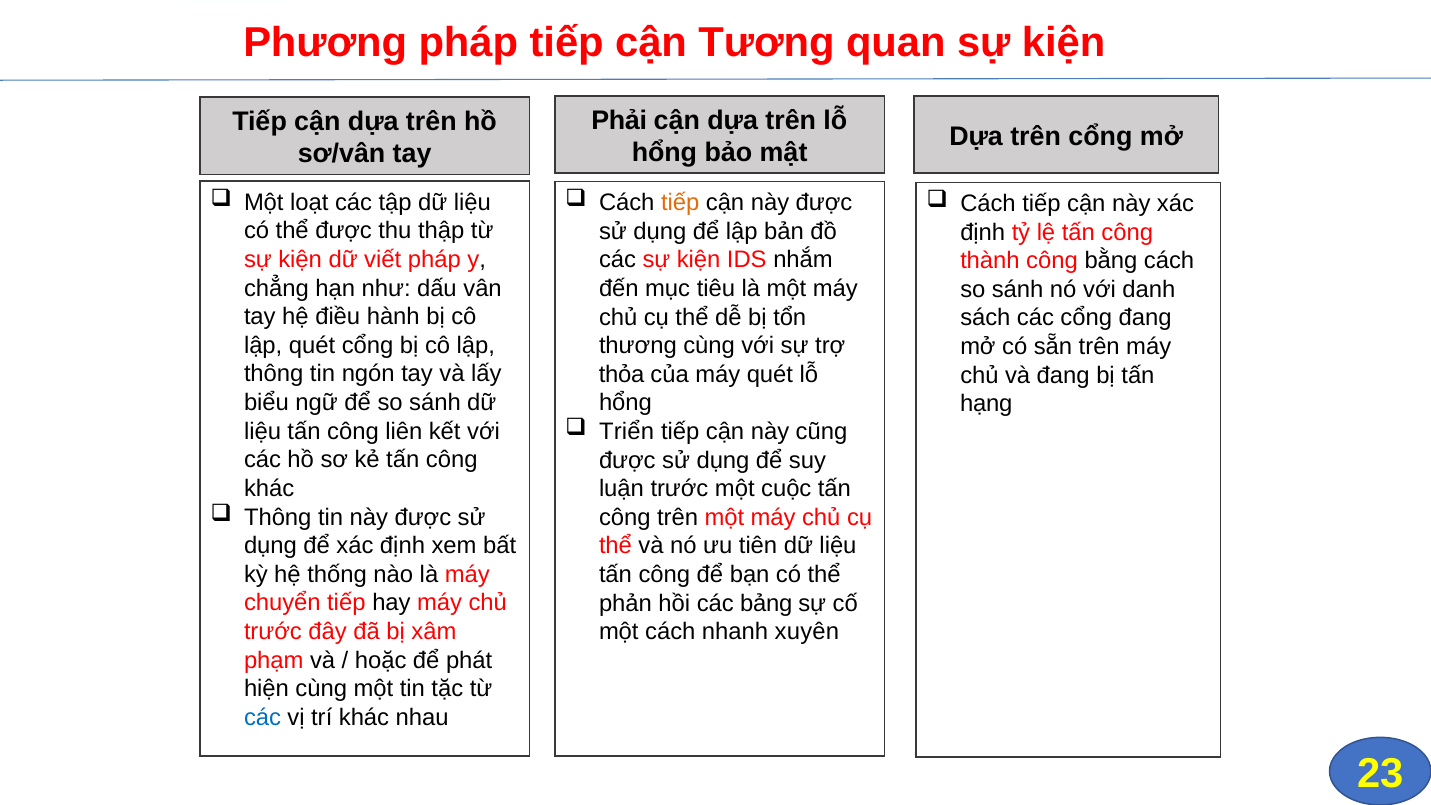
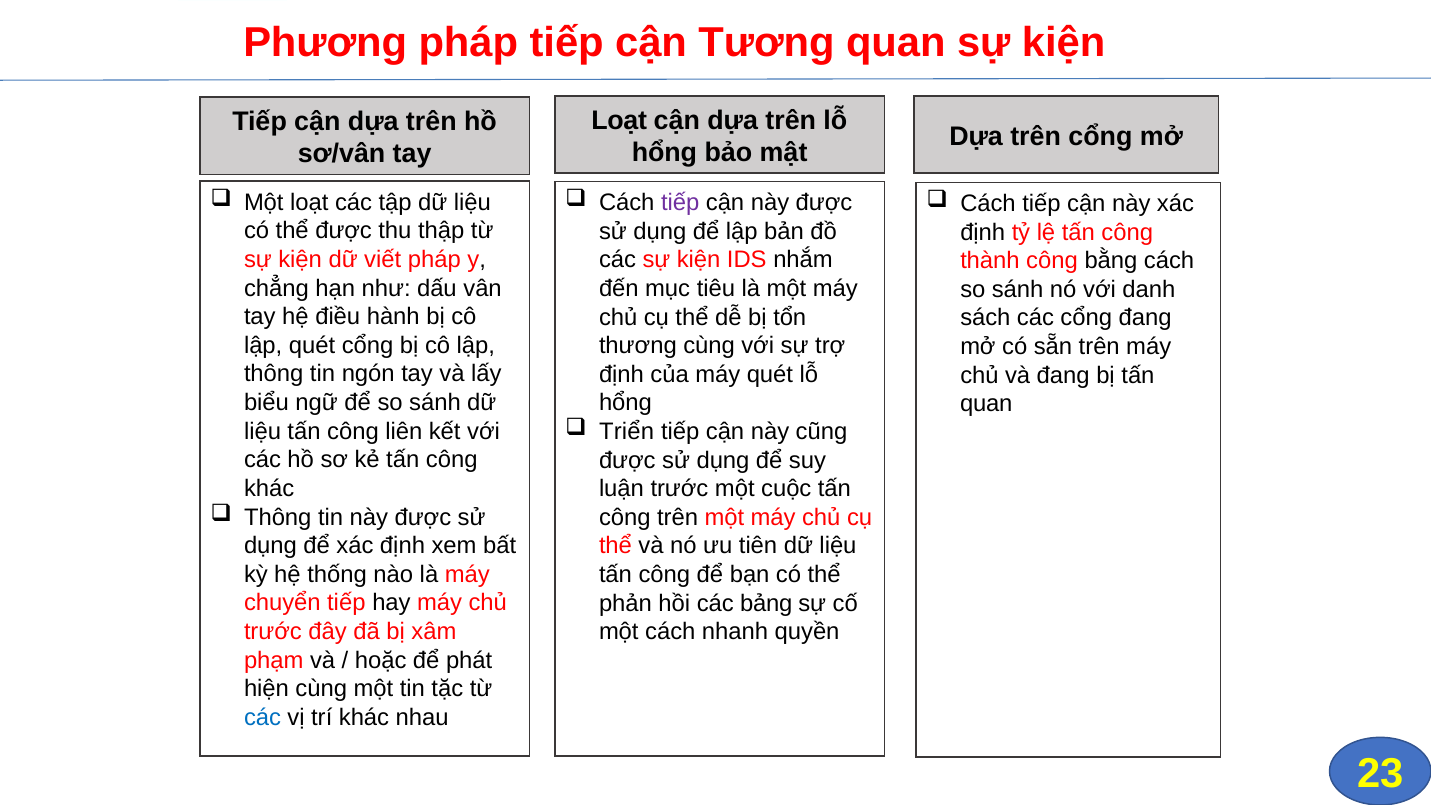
Phải: Phải -> Loạt (619, 120)
tiếp colour: orange -> purple (680, 203)
thỏa: thỏa -> định (621, 374)
hạng: hạng -> quan (986, 404)
xuyên: xuyên -> quyền (807, 632)
